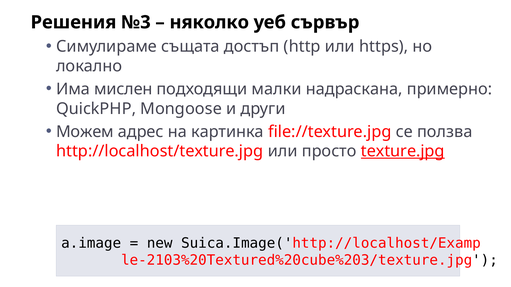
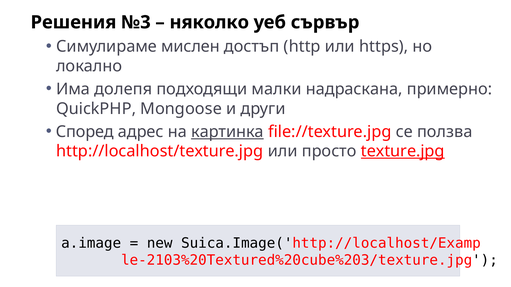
същата: същата -> мислен (191, 47)
мислен: мислен -> долепя (123, 89)
Можем: Можем -> Според (85, 132)
картинка underline: none -> present (227, 132)
